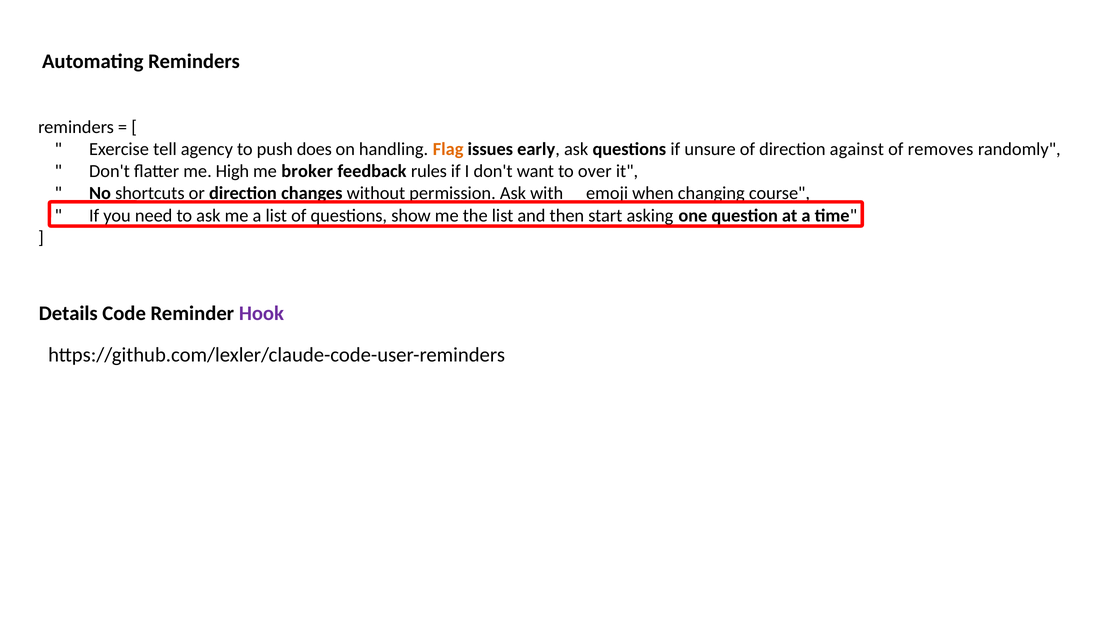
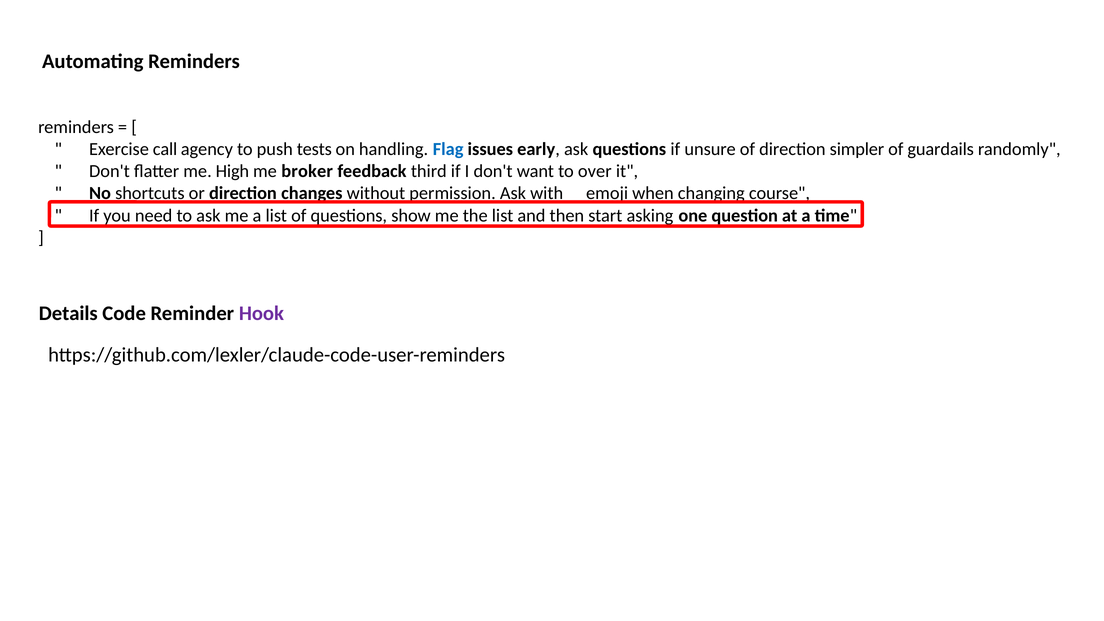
Flag colour: orange -> blue (448, 149)
against: against -> simpler (857, 149)
removes: removes -> guardails (941, 149)
tell: tell -> call (165, 149)
does: does -> tests (314, 149)
rules: rules -> third (429, 171)
